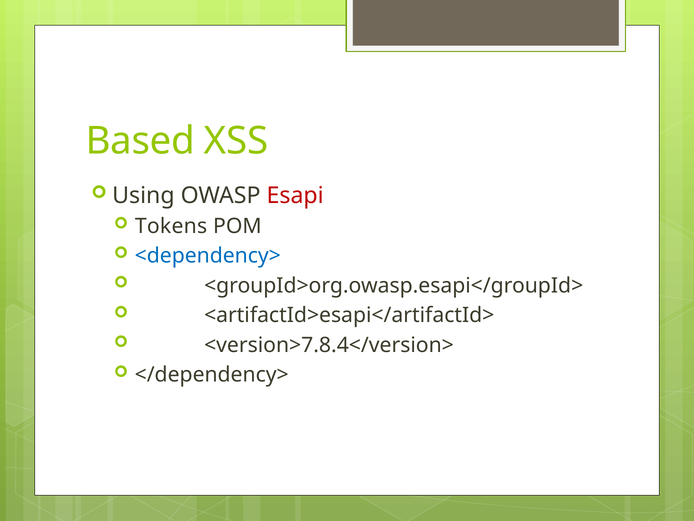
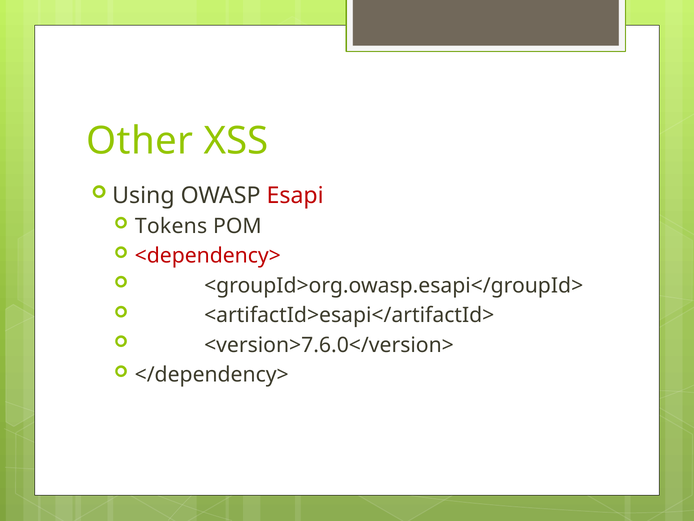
Based: Based -> Other (140, 141)
<dependency> colour: blue -> red (208, 256)
<version>7.8.4</version>: <version>7.8.4</version> -> <version>7.6.0</version> (329, 345)
